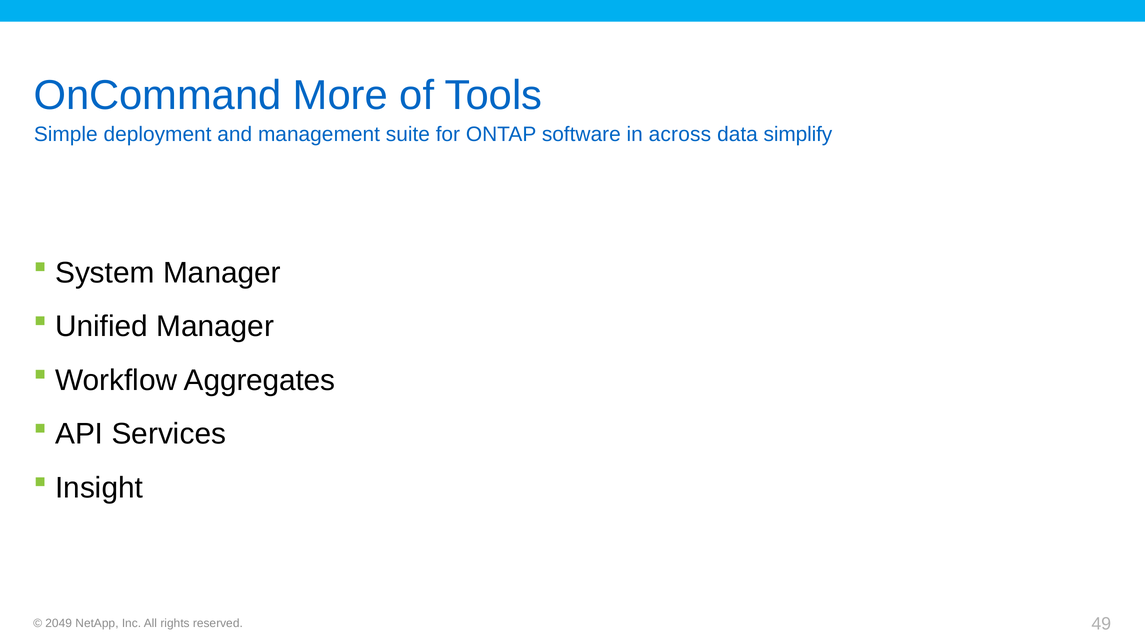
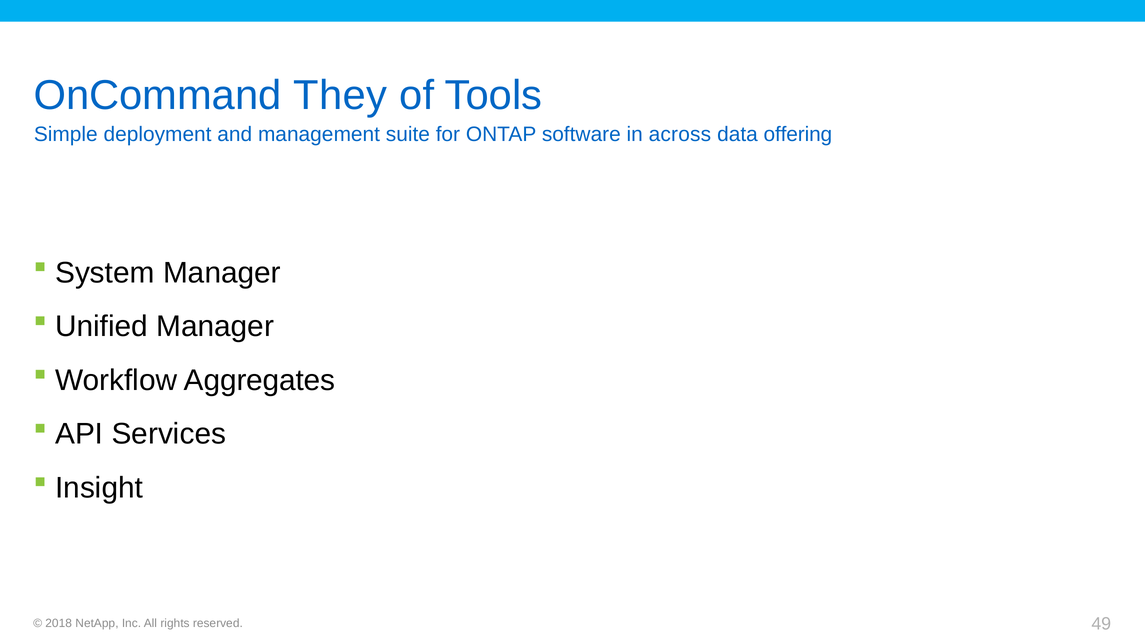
More: More -> They (340, 95)
simplify: simplify -> offering (798, 134)
2049: 2049 -> 2018 (59, 623)
